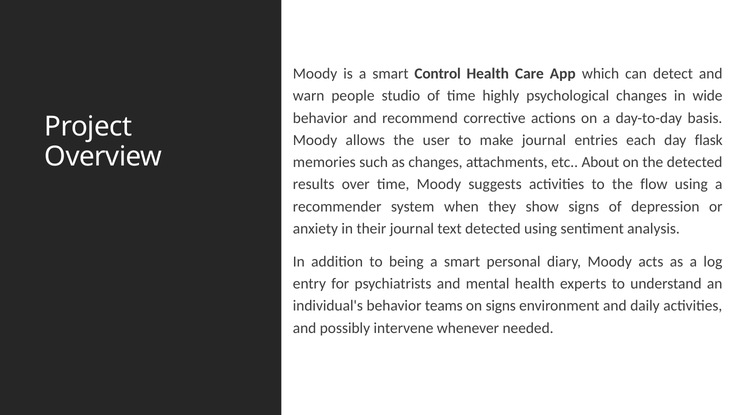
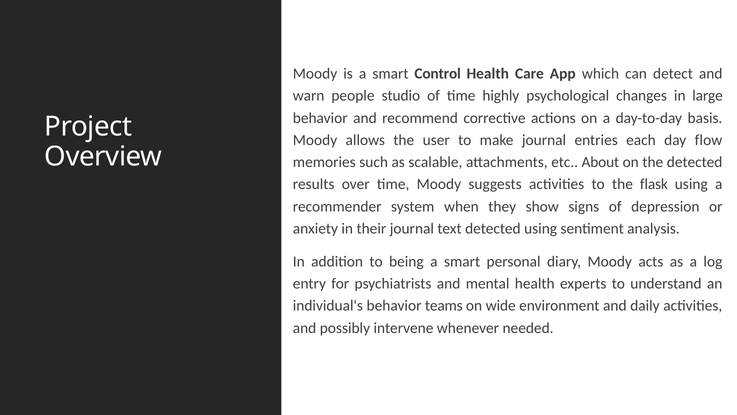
wide: wide -> large (708, 96)
flask: flask -> flow (709, 140)
as changes: changes -> scalable (435, 162)
flow: flow -> flask (654, 184)
on signs: signs -> wide (501, 306)
